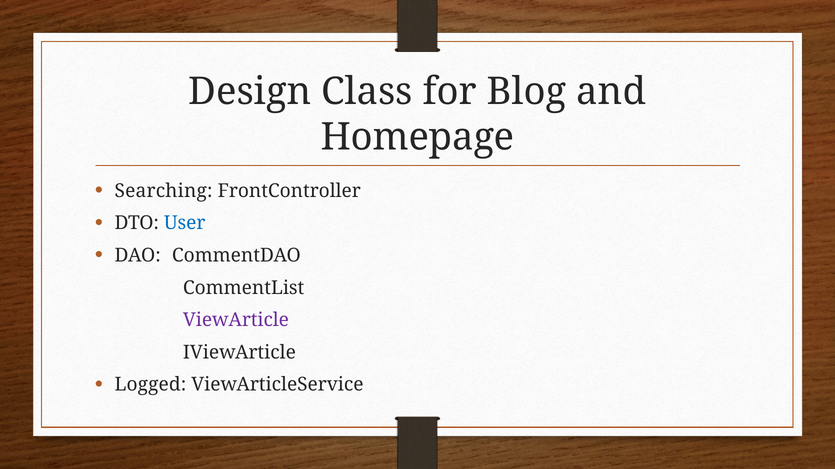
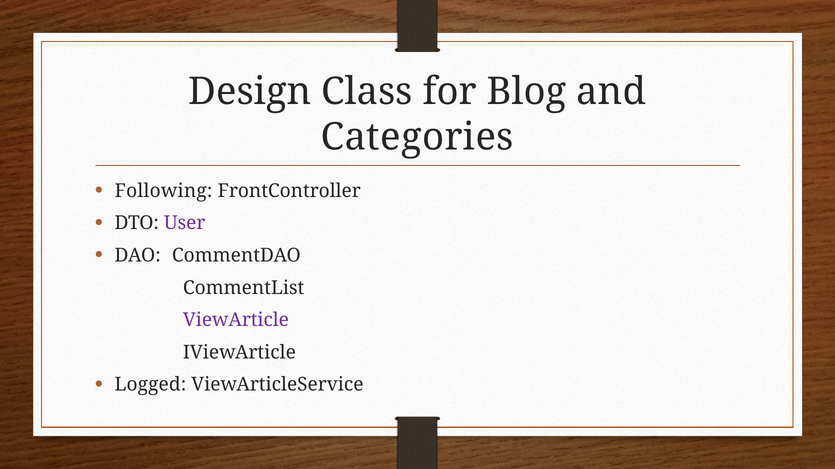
Homepage: Homepage -> Categories (417, 138)
Searching: Searching -> Following (164, 191)
User colour: blue -> purple (185, 223)
